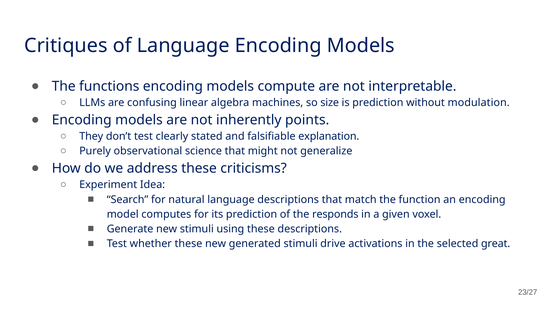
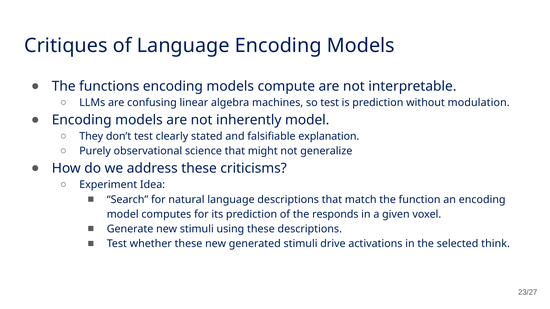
so size: size -> test (330, 103)
inherently points: points -> model (307, 120)
great: great -> think (496, 244)
